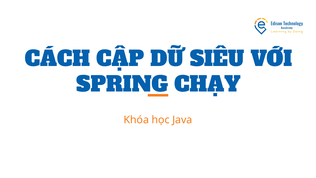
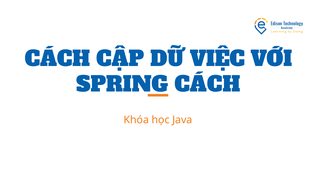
SIÊU: SIÊU -> VIỆC (217, 59)
SPRING CHẠY: CHẠY -> CÁCH (207, 84)
